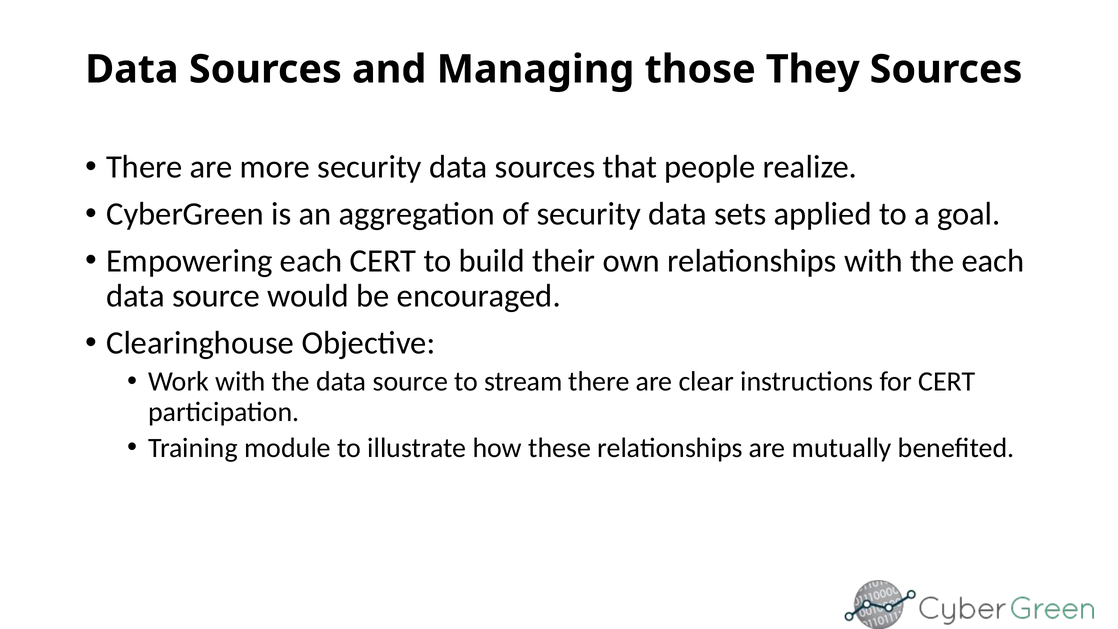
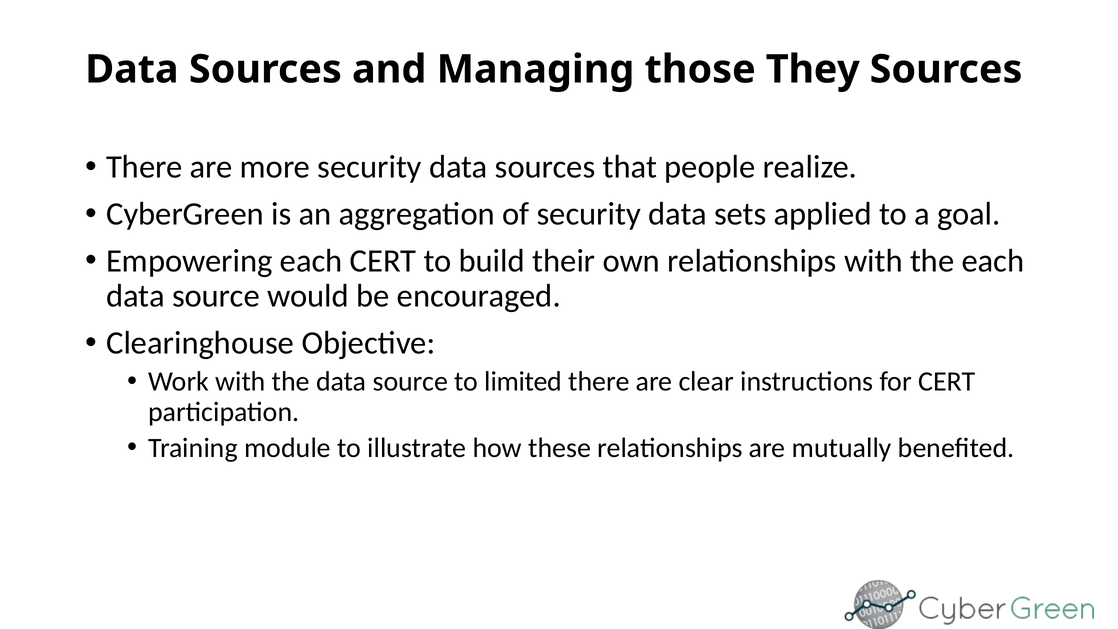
stream: stream -> limited (523, 382)
